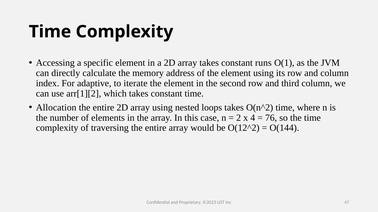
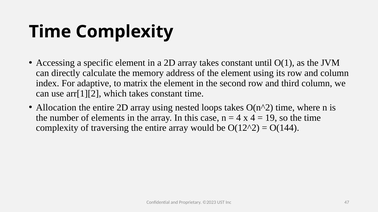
runs: runs -> until (263, 63)
iterate: iterate -> matrix (136, 83)
2: 2 -> 4 (239, 118)
76: 76 -> 19 (271, 118)
